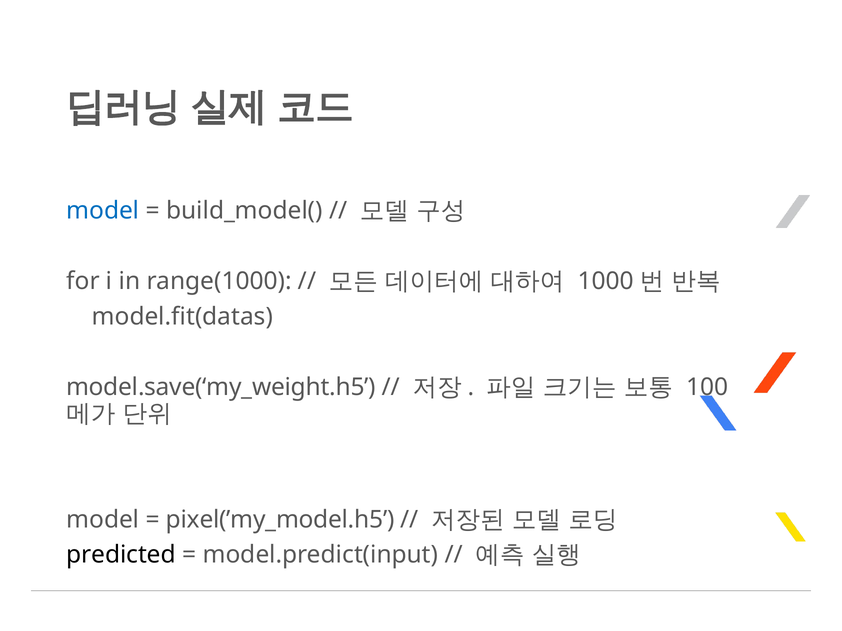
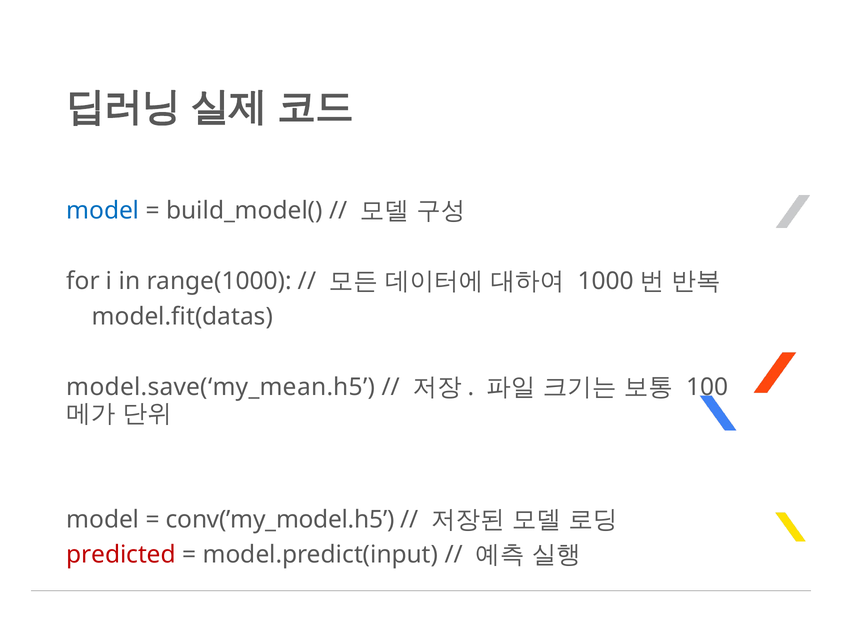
model.save(‘my_weight.h5: model.save(‘my_weight.h5 -> model.save(‘my_mean.h5 (221, 388)
pixel(’my_model.h5: pixel(’my_model.h5 -> conv(’my_model.h5 (280, 520)
predicted colour: black -> red (121, 555)
